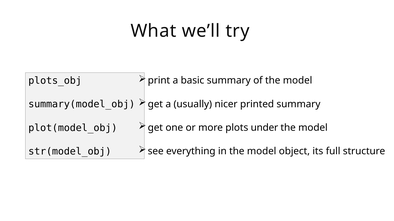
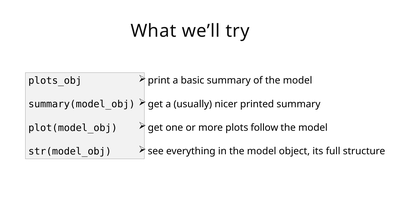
under: under -> follow (264, 128)
